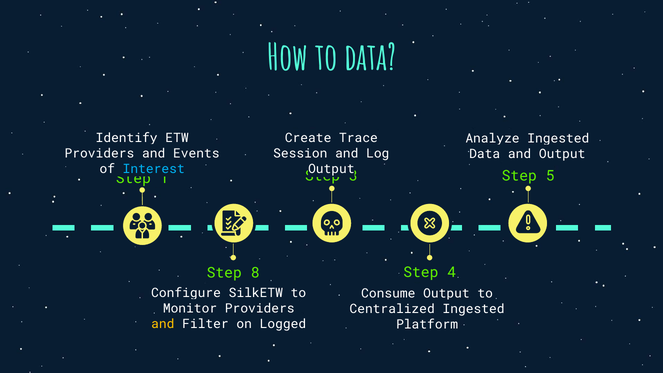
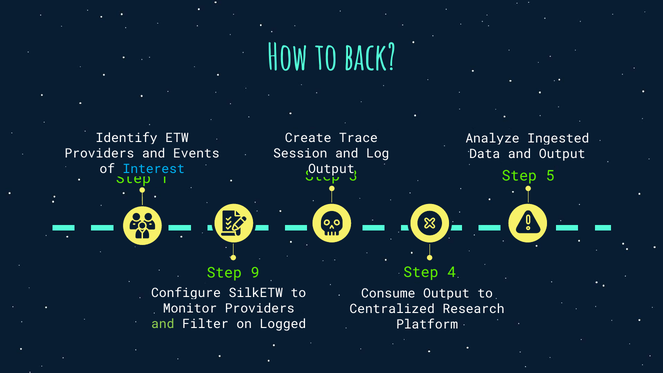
to data: data -> back (370, 58)
8: 8 -> 9 (255, 273)
Centralized Ingested: Ingested -> Research (474, 309)
and colour: yellow -> light green (163, 324)
